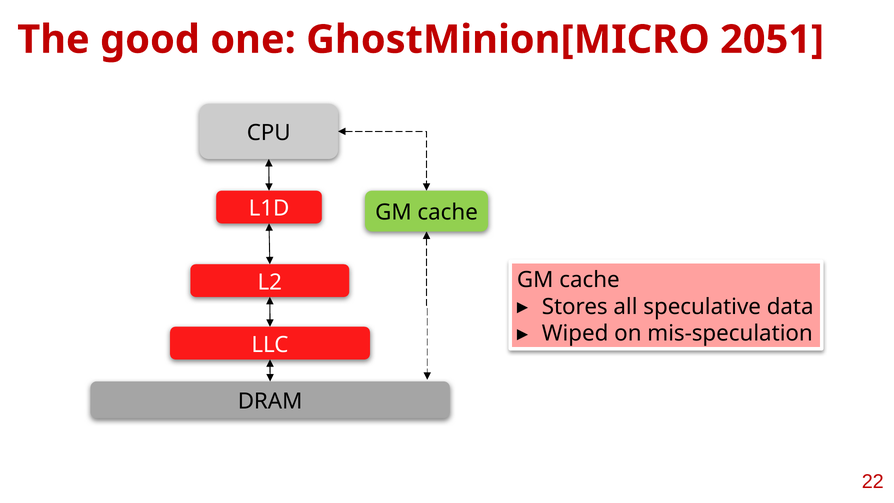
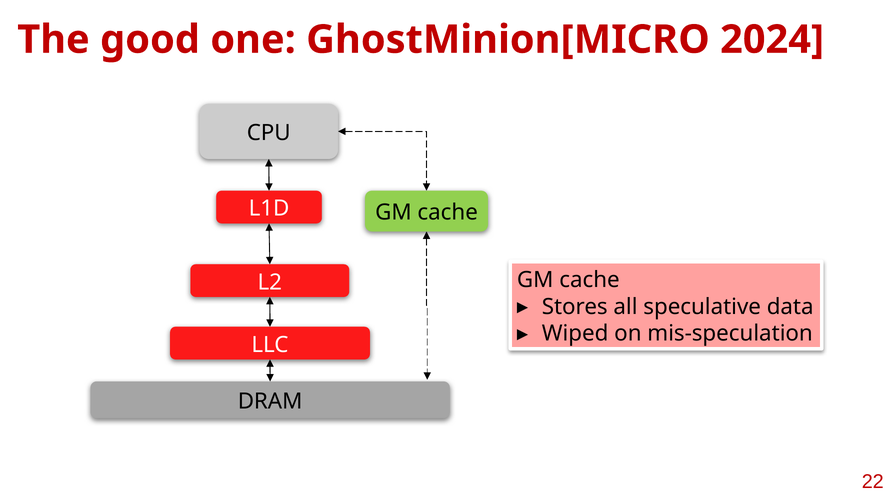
2051: 2051 -> 2024 (772, 40)
